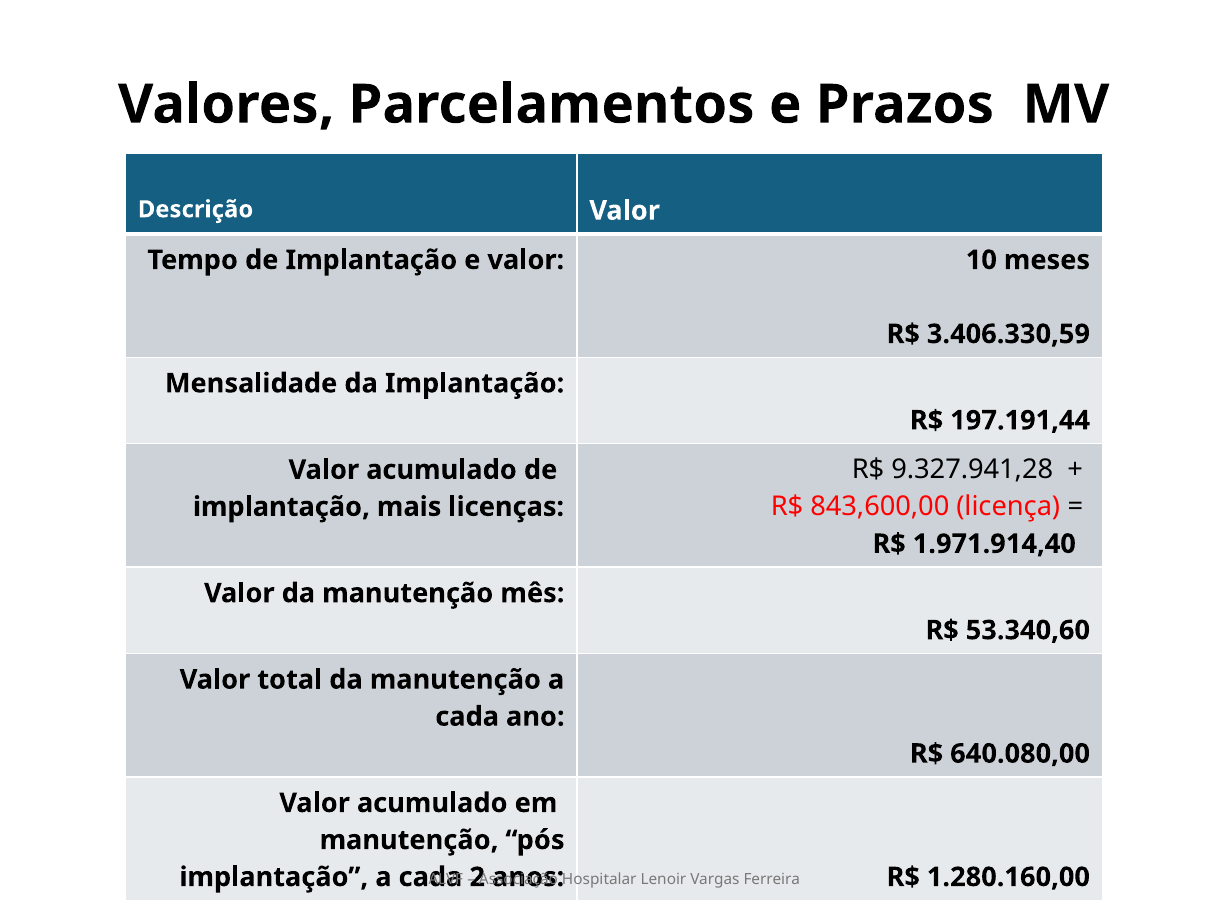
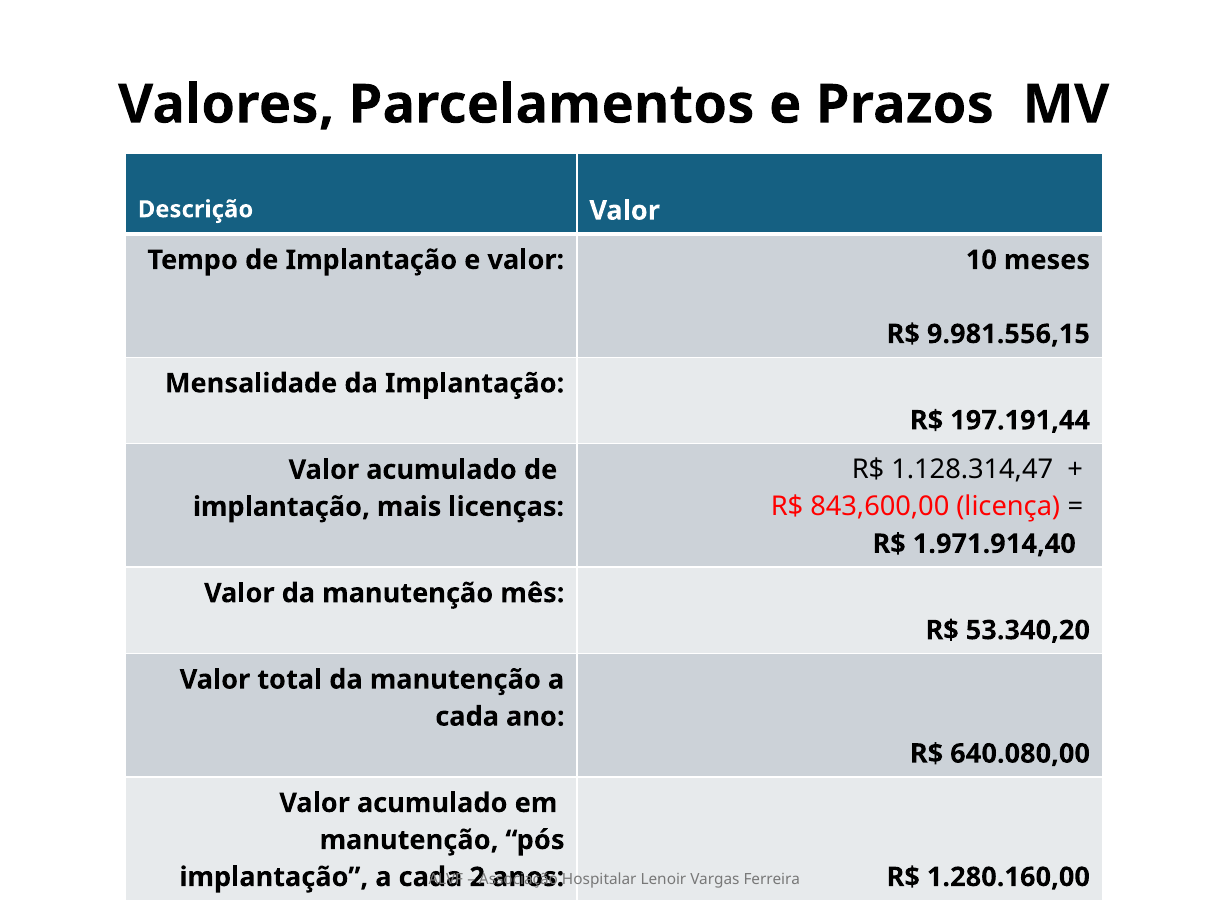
3.406.330,59: 3.406.330,59 -> 9.981.556,15 (1008, 334)
9.327.941,28: 9.327.941,28 -> 1.128.314,47 (972, 470)
53.340,60: 53.340,60 -> 53.340,20 (1028, 630)
